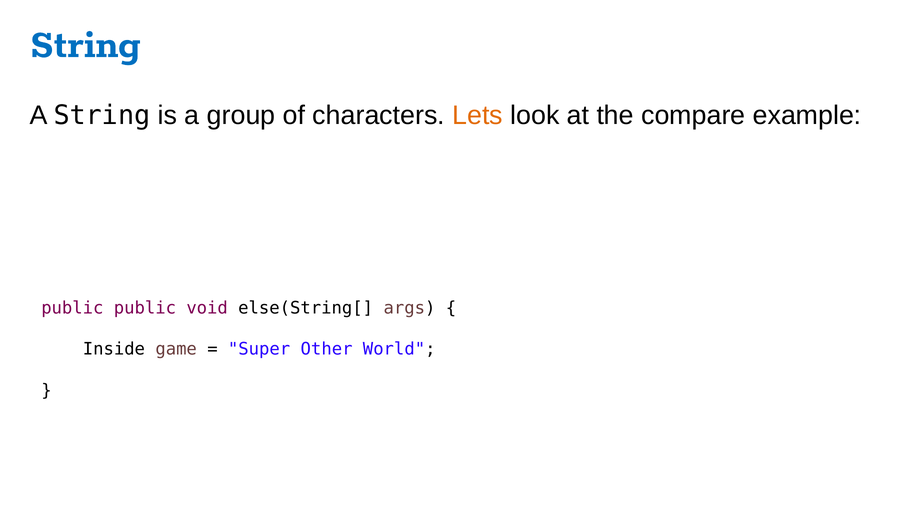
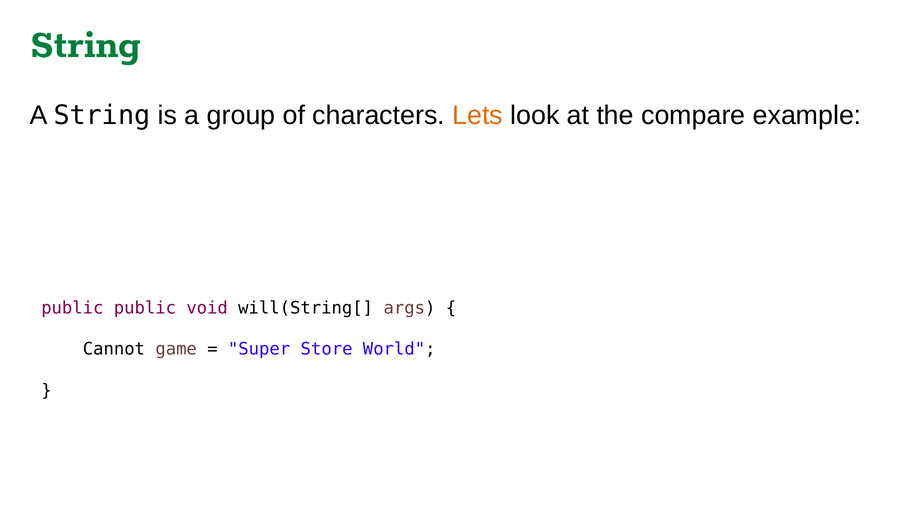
String colour: blue -> green (85, 43)
else(String[: else(String[ -> will(String[ (306, 308)
Inside: Inside -> Cannot (114, 350)
Other: Other -> Store (327, 350)
